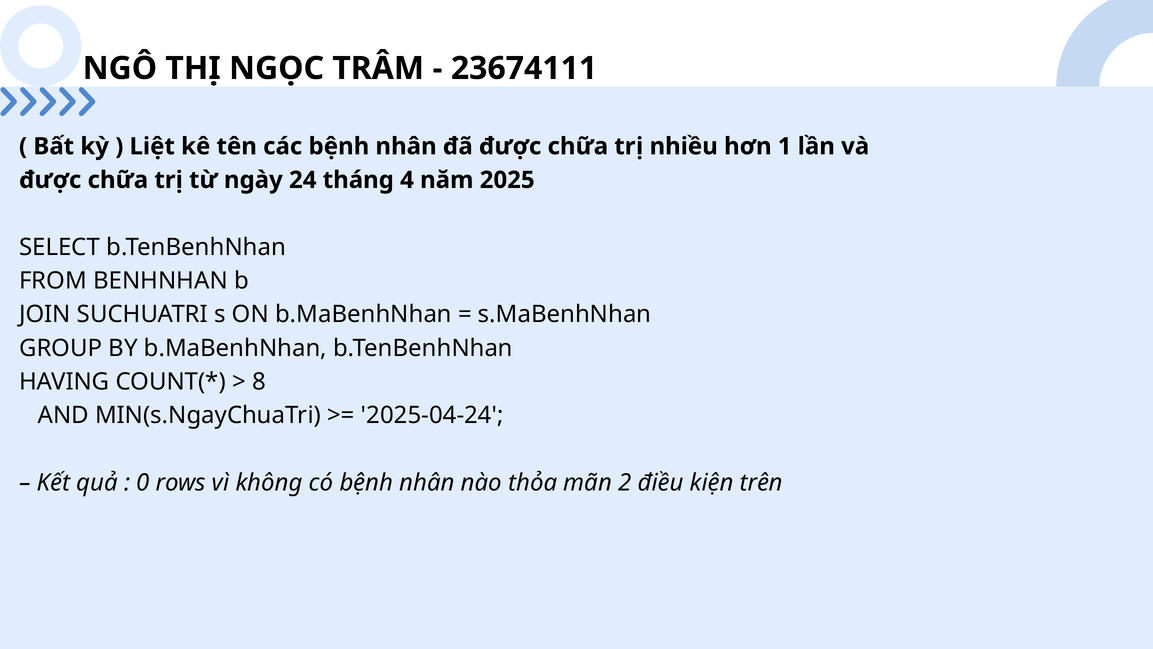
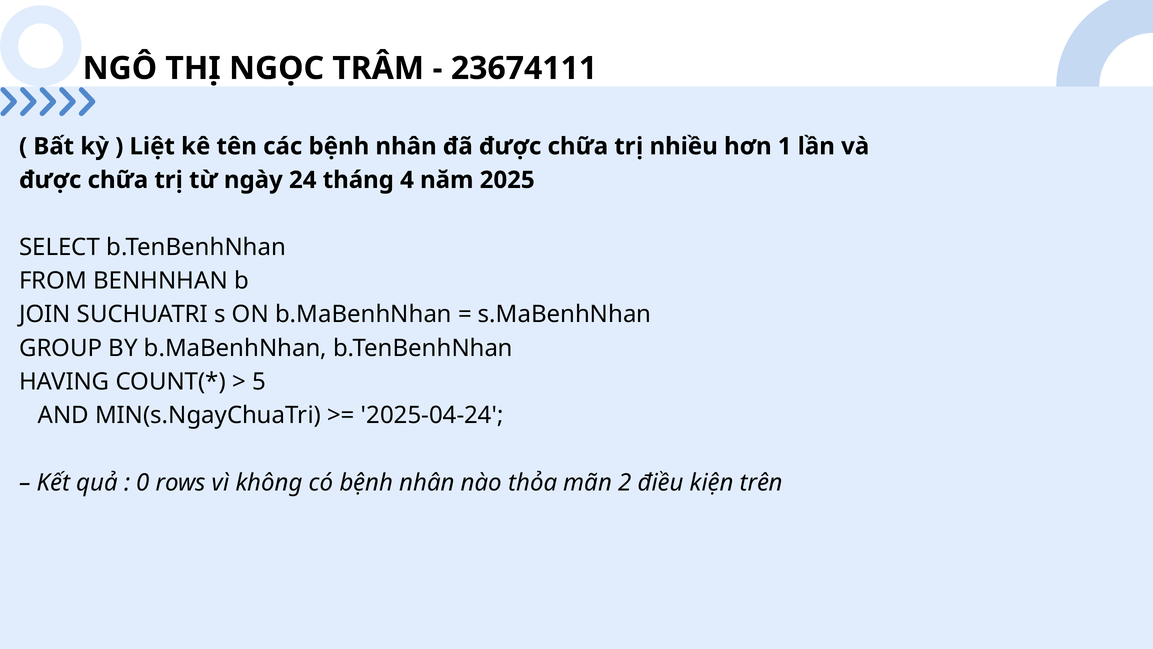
8: 8 -> 5 (259, 382)
